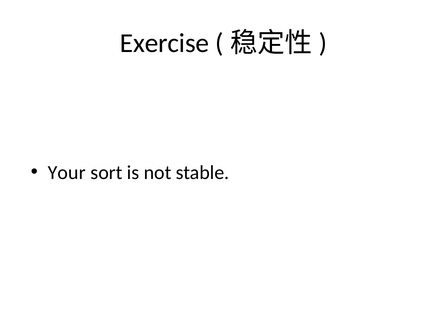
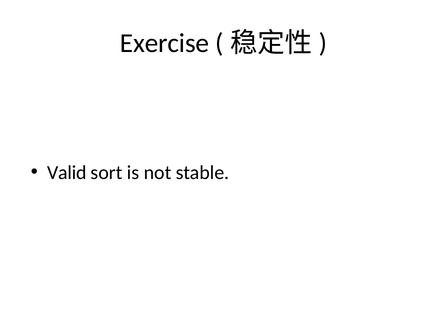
Your: Your -> Valid (67, 173)
